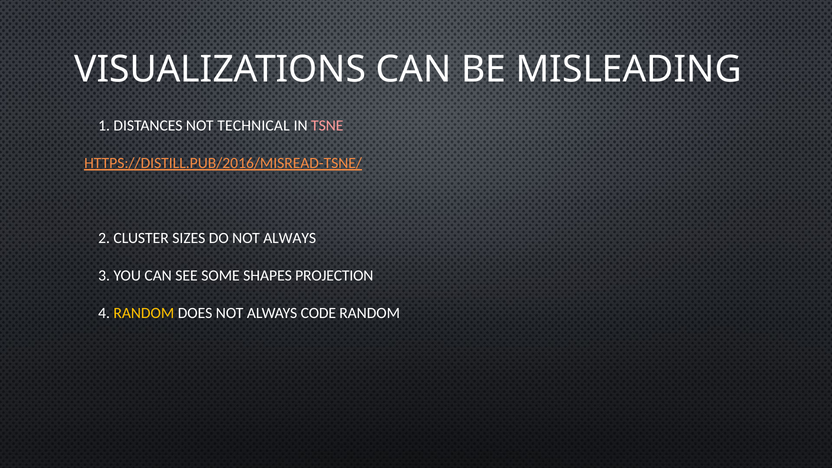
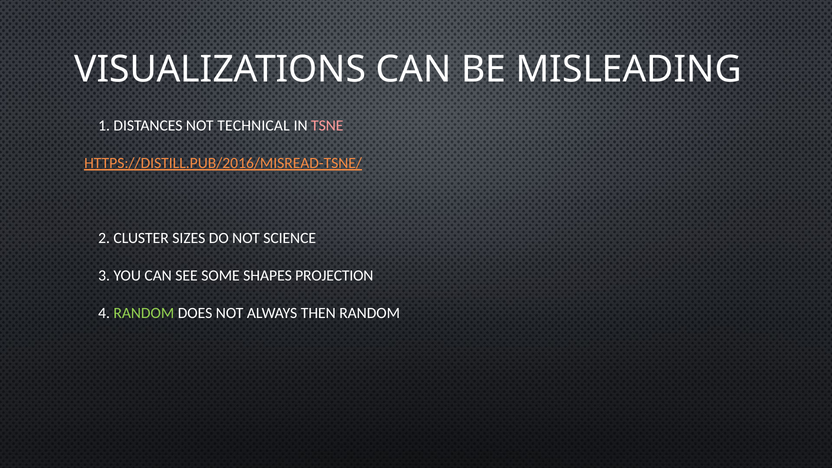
DO NOT ALWAYS: ALWAYS -> SCIENCE (290, 238)
RANDOM colour: yellow -> light green (144, 313)
CODE: CODE -> THEN (318, 313)
